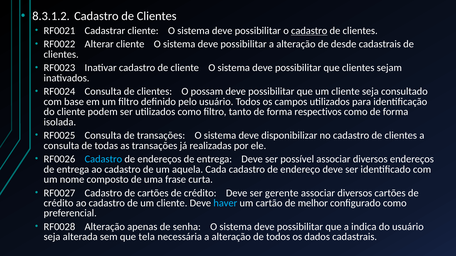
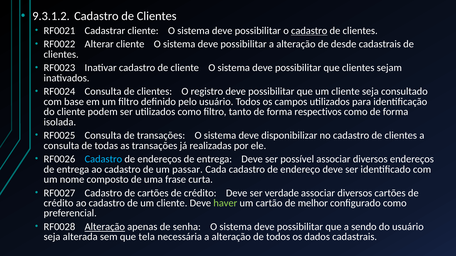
8.3.1.2: 8.3.1.2 -> 9.3.1.2 (51, 16)
possam: possam -> registro (207, 92)
aquela: aquela -> passar (187, 170)
gerente: gerente -> verdade (282, 193)
haver colour: light blue -> light green (225, 204)
Alteração underline: none -> present (105, 227)
indica: indica -> sendo (364, 227)
